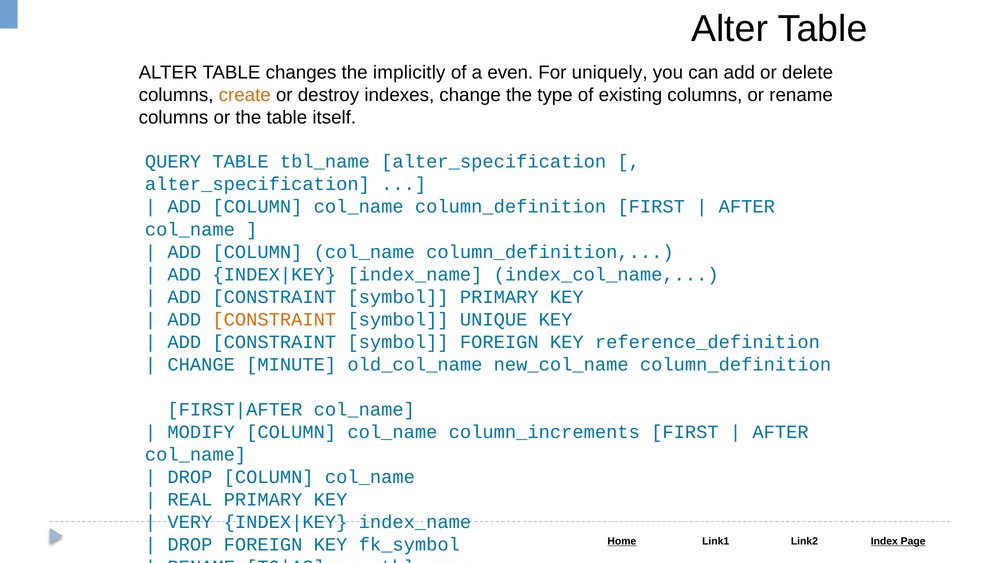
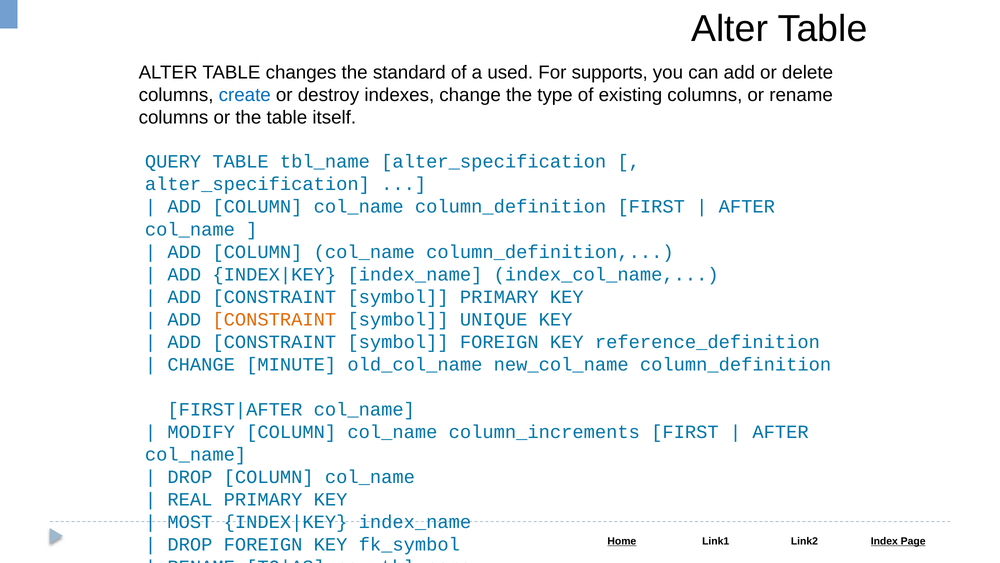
implicitly: implicitly -> standard (409, 72)
even: even -> used (510, 72)
uniquely: uniquely -> supports (610, 72)
create colour: orange -> blue (245, 95)
VERY: VERY -> MOST (190, 522)
